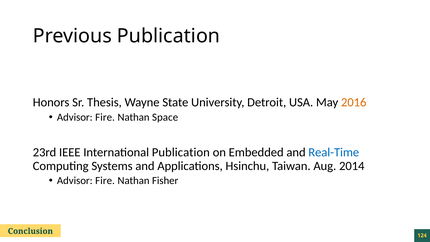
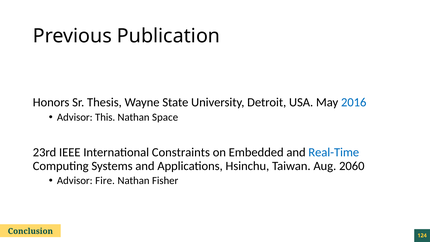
2016 colour: orange -> blue (354, 102)
Fire: Fire -> This (105, 117)
International Publication: Publication -> Constraints (181, 152)
2014: 2014 -> 2060 (352, 166)
